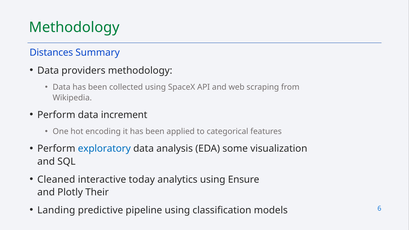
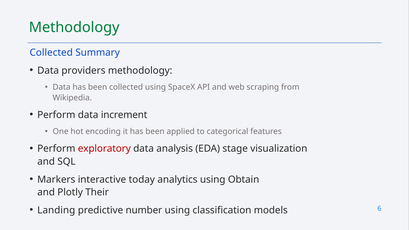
Distances: Distances -> Collected (51, 53)
exploratory colour: blue -> red (104, 149)
some: some -> stage (235, 149)
Cleaned: Cleaned -> Markers (56, 180)
Ensure: Ensure -> Obtain (244, 180)
pipeline: pipeline -> number (144, 210)
